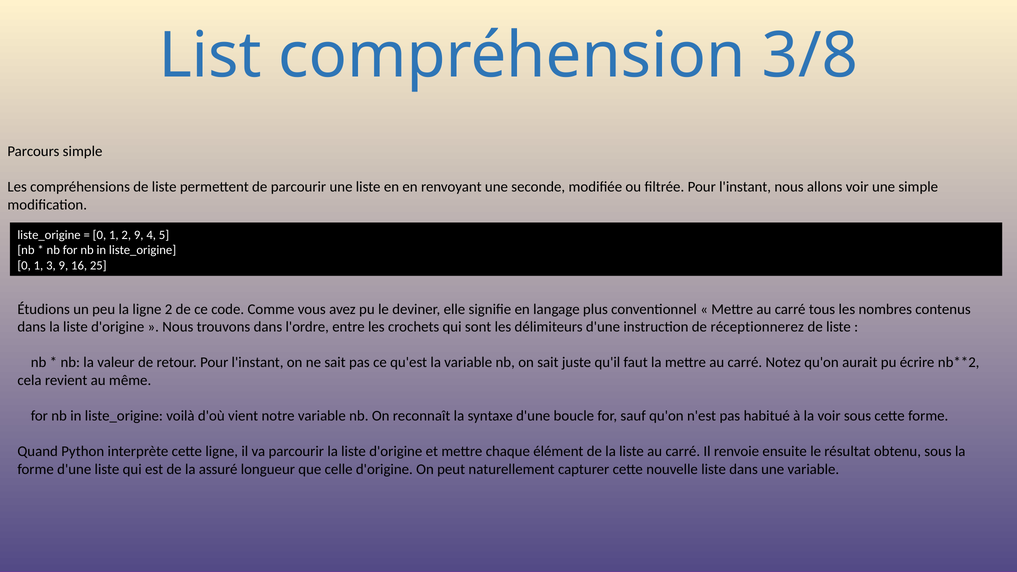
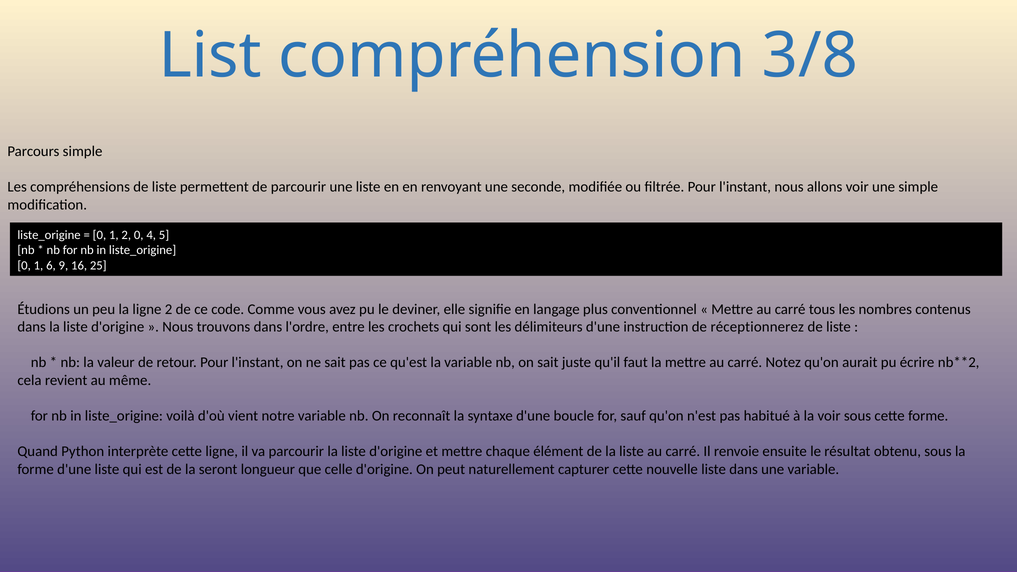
2 9: 9 -> 0 (139, 235)
3: 3 -> 6 (51, 265)
assuré: assuré -> seront (218, 469)
